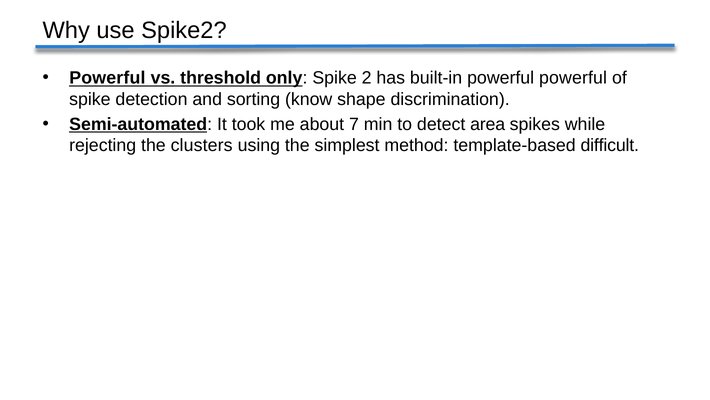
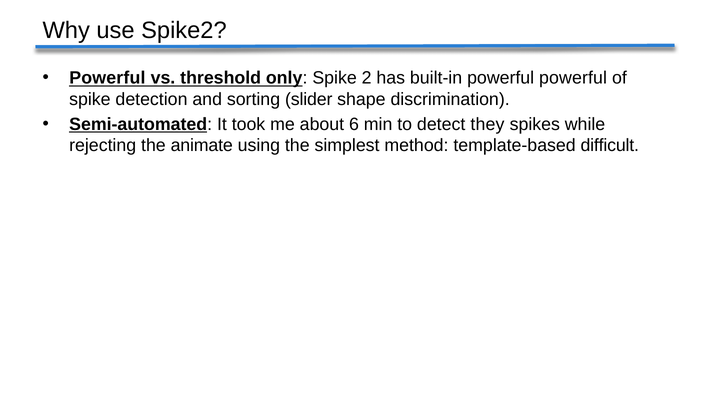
know: know -> slider (309, 99)
7: 7 -> 6 (354, 124)
area: area -> they (487, 124)
clusters: clusters -> animate (202, 145)
